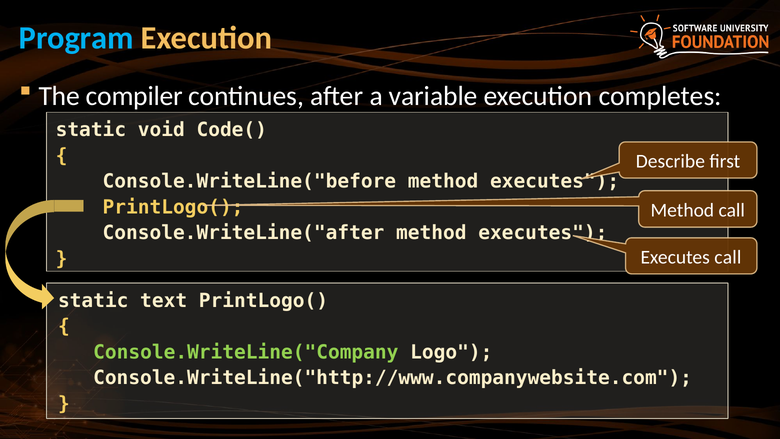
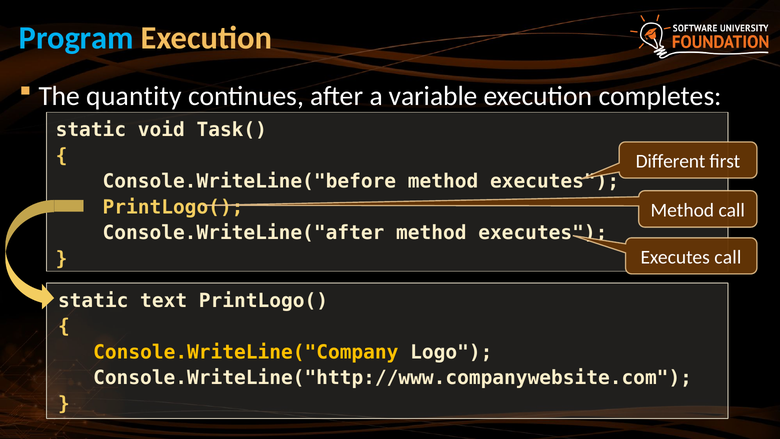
compiler: compiler -> quantity (134, 96)
Code(: Code( -> Task( (232, 130)
Describe: Describe -> Different (671, 161)
Console.WriteLine("Company colour: light green -> yellow (246, 352)
